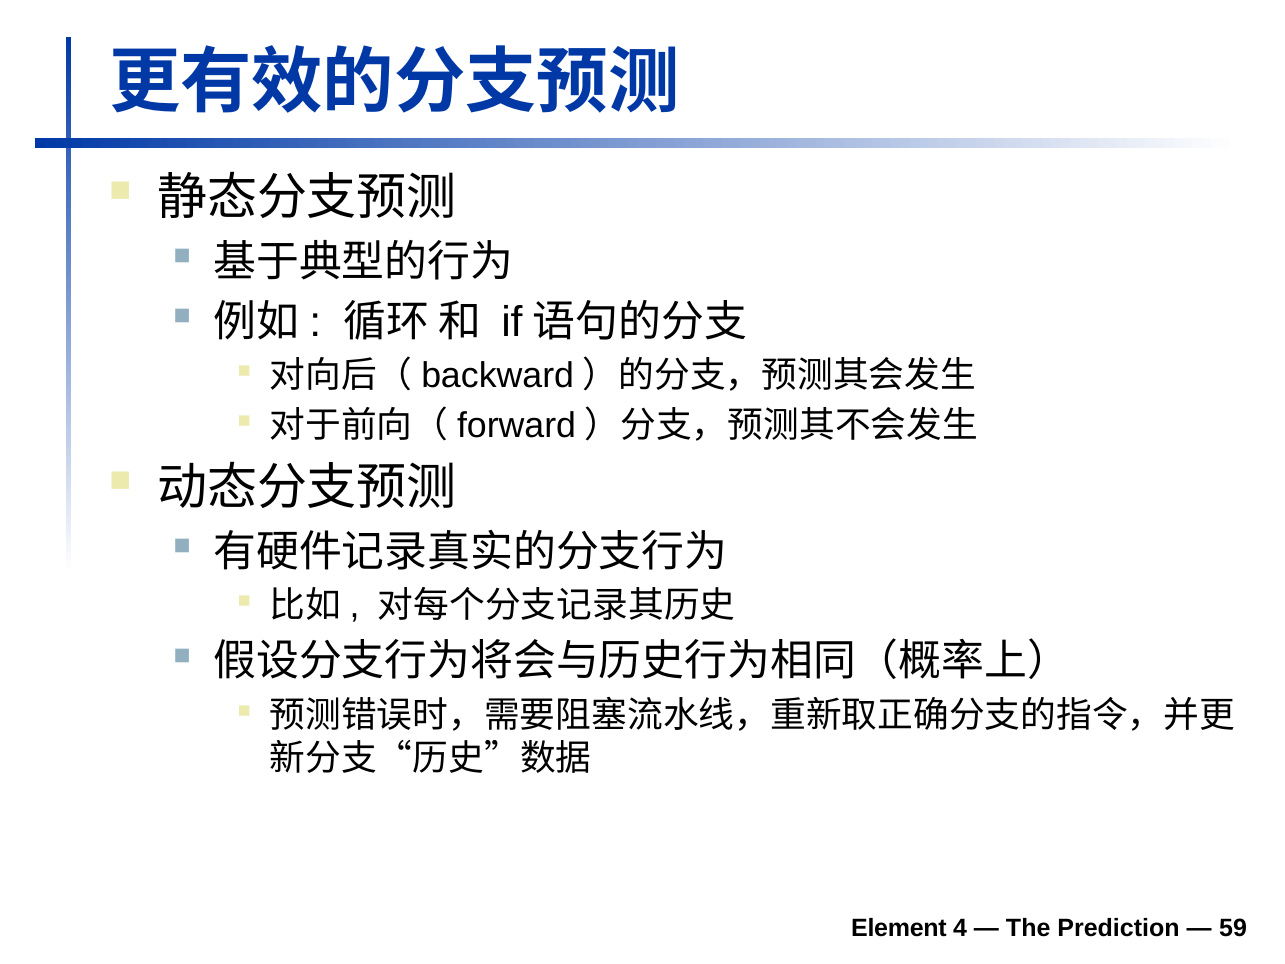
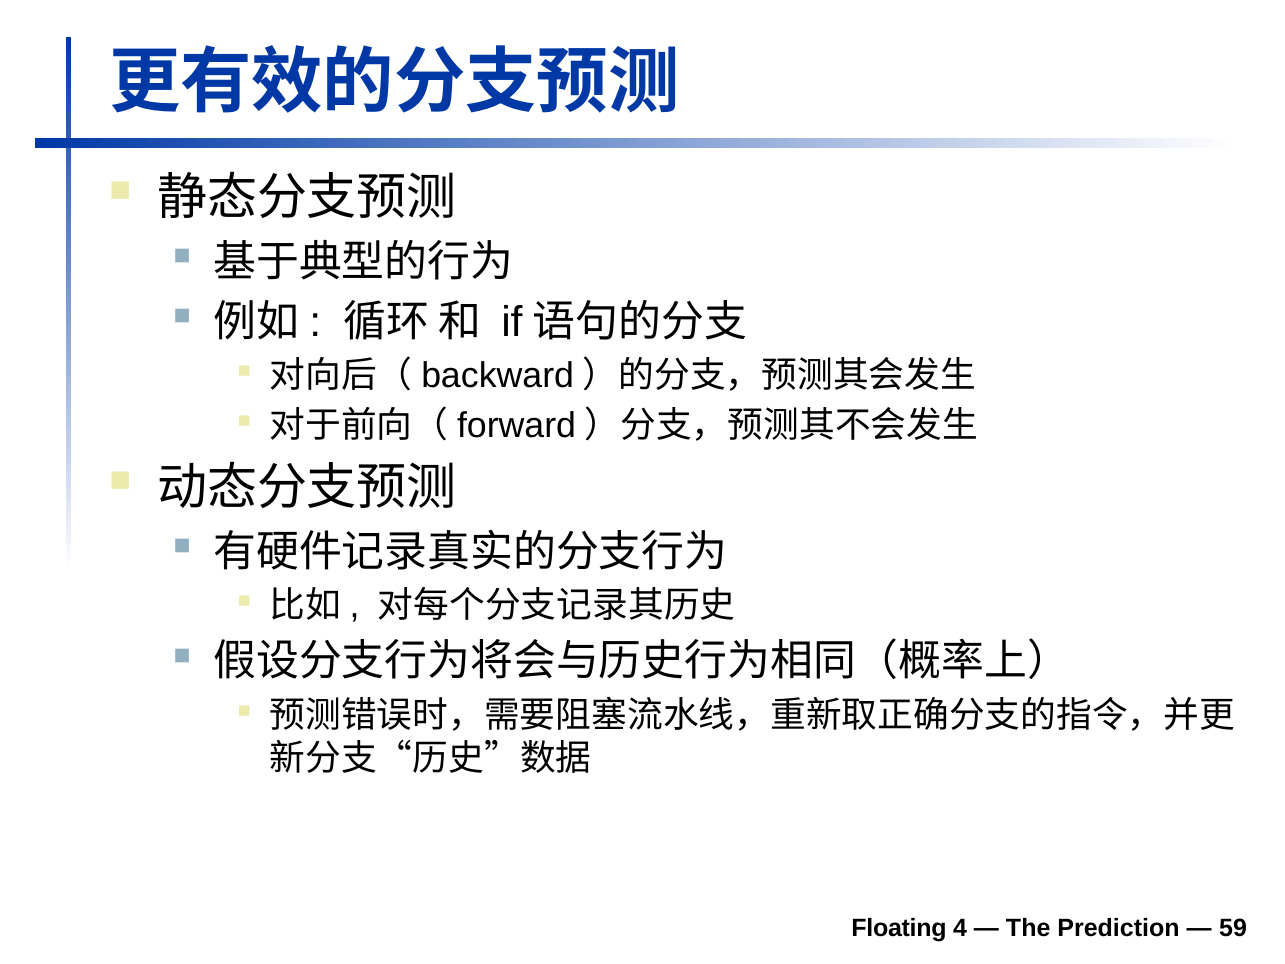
Element: Element -> Floating (899, 928)
